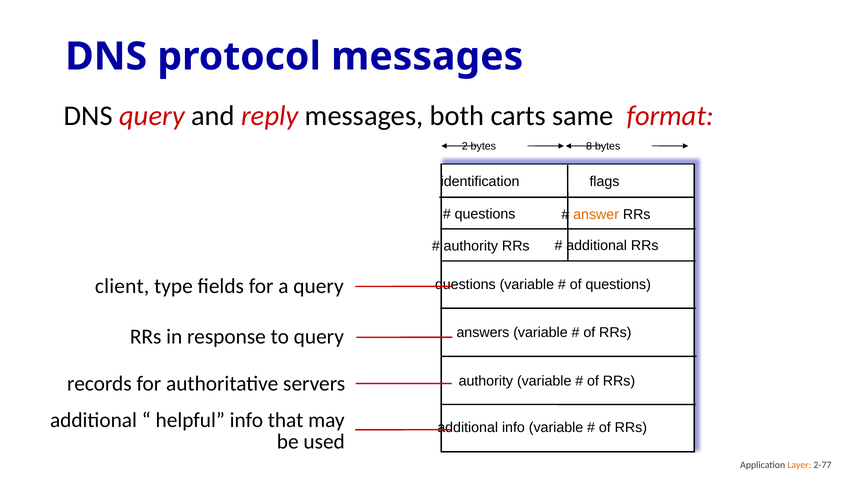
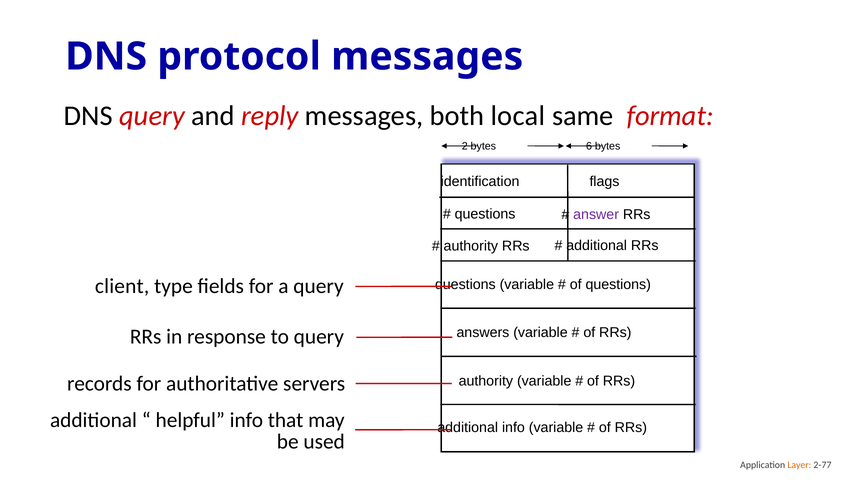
carts: carts -> local (518, 116)
8: 8 -> 6 (589, 146)
answer colour: orange -> purple (596, 214)
